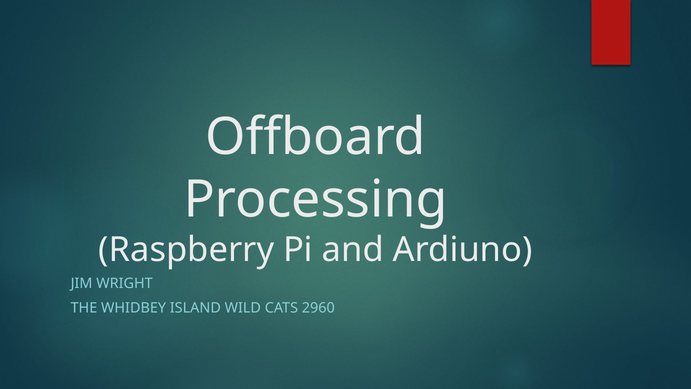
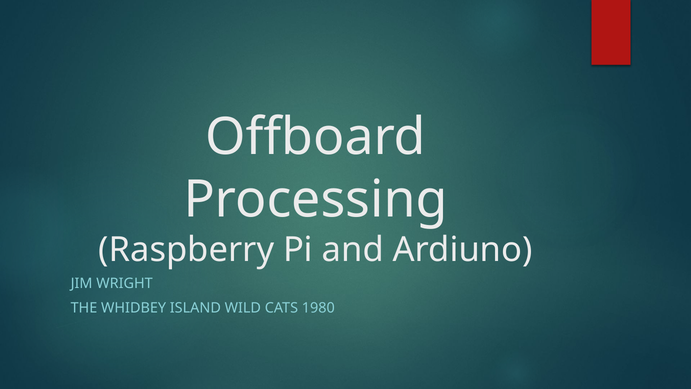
2960: 2960 -> 1980 (318, 308)
